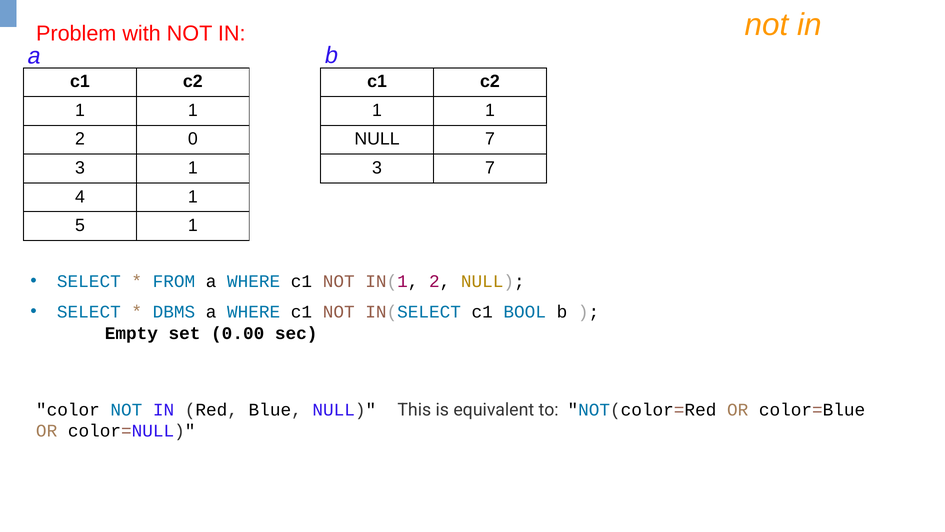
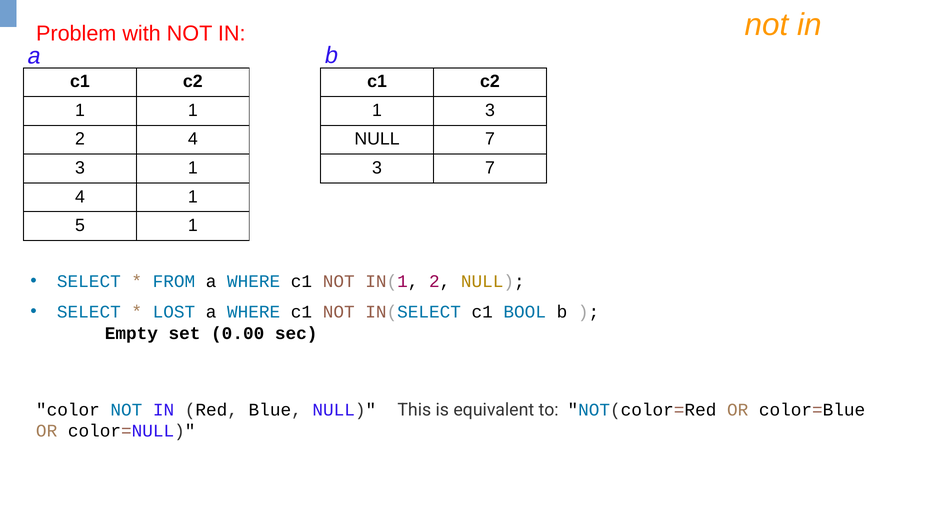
1: 1 -> 3 (490, 110)
2 0: 0 -> 4 (193, 139)
DBMS: DBMS -> LOST (174, 312)
